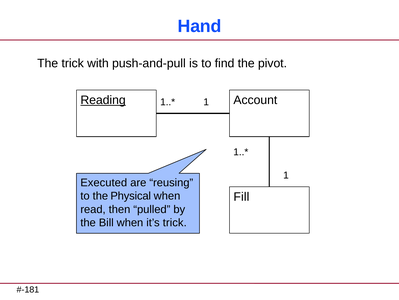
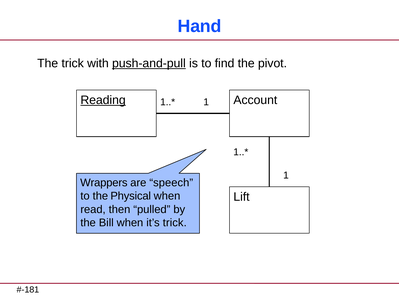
push-and-pull underline: none -> present (149, 63)
Executed: Executed -> Wrappers (104, 182)
reusing: reusing -> speech (171, 182)
Fill: Fill -> Lift (241, 196)
